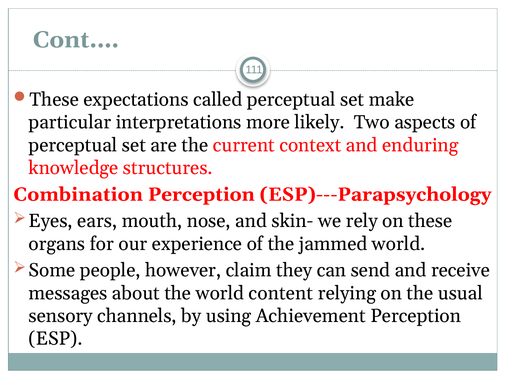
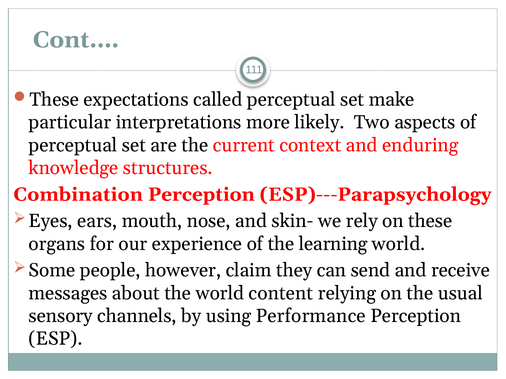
jammed: jammed -> learning (333, 244)
Achievement: Achievement -> Performance (311, 316)
